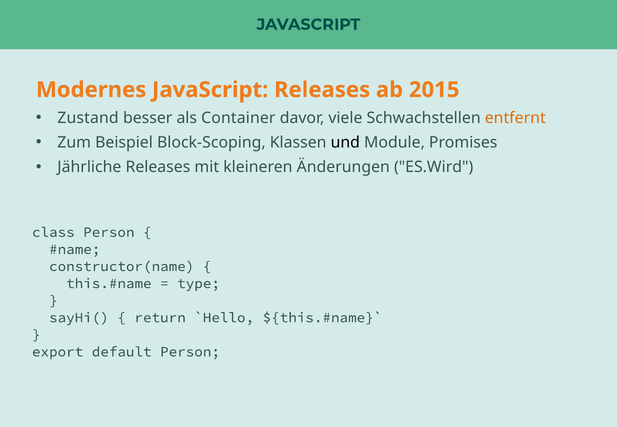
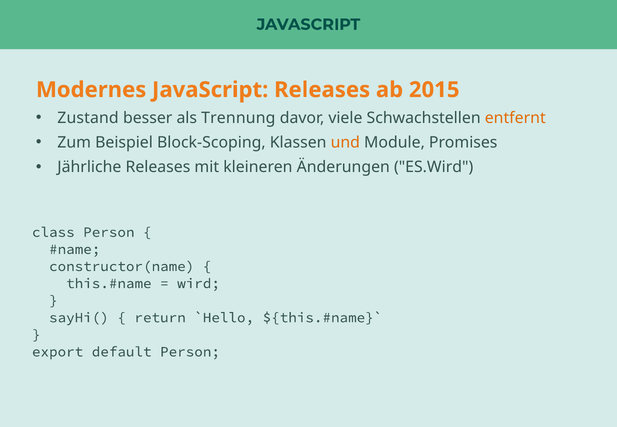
Container: Container -> Trennung (238, 118)
und colour: black -> orange (345, 143)
type: type -> wird (199, 283)
